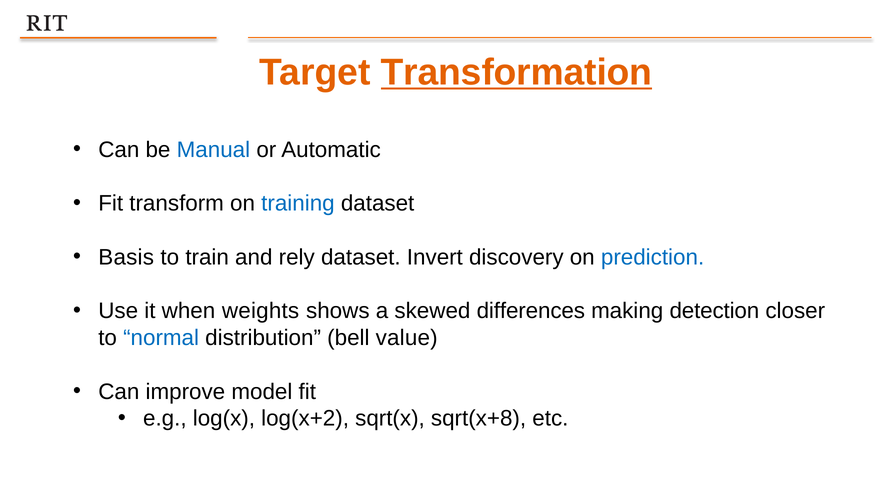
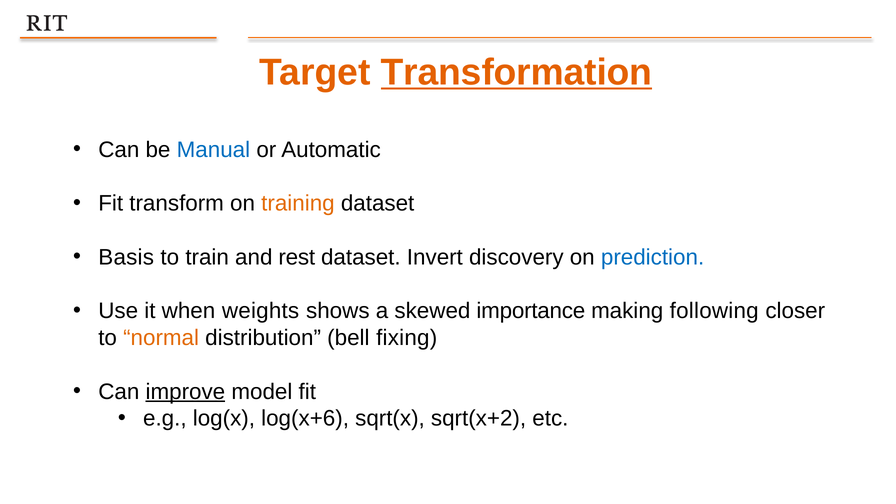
training colour: blue -> orange (298, 204)
rely: rely -> rest (297, 257)
differences: differences -> importance (531, 311)
detection: detection -> following (714, 311)
normal colour: blue -> orange (161, 338)
value: value -> fixing (407, 338)
improve underline: none -> present (185, 392)
log(x+2: log(x+2 -> log(x+6 (305, 419)
sqrt(x+8: sqrt(x+8 -> sqrt(x+2 (479, 419)
